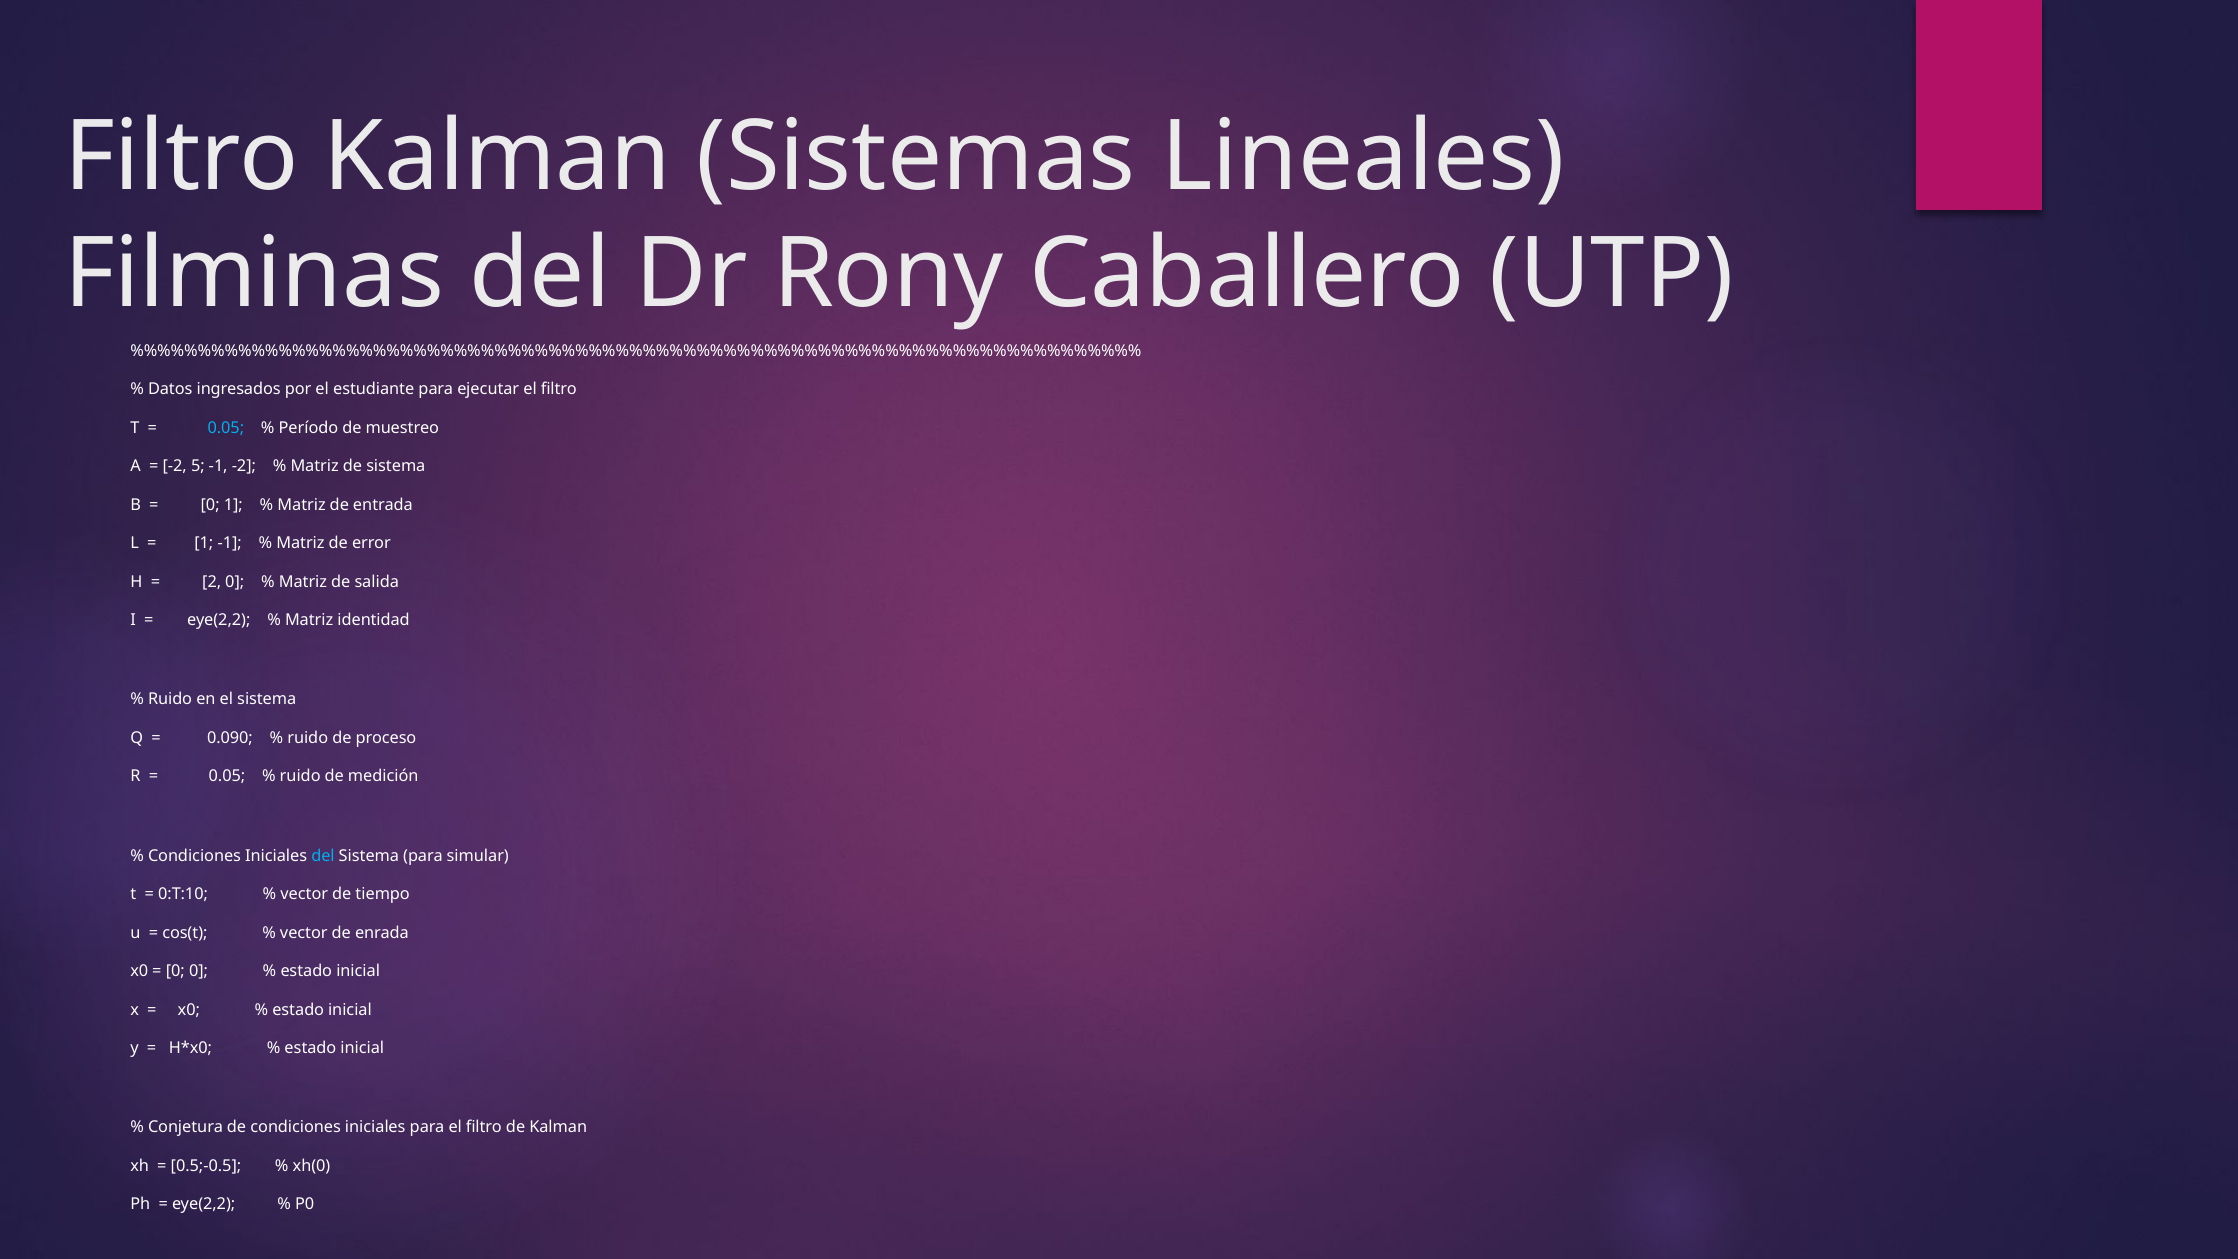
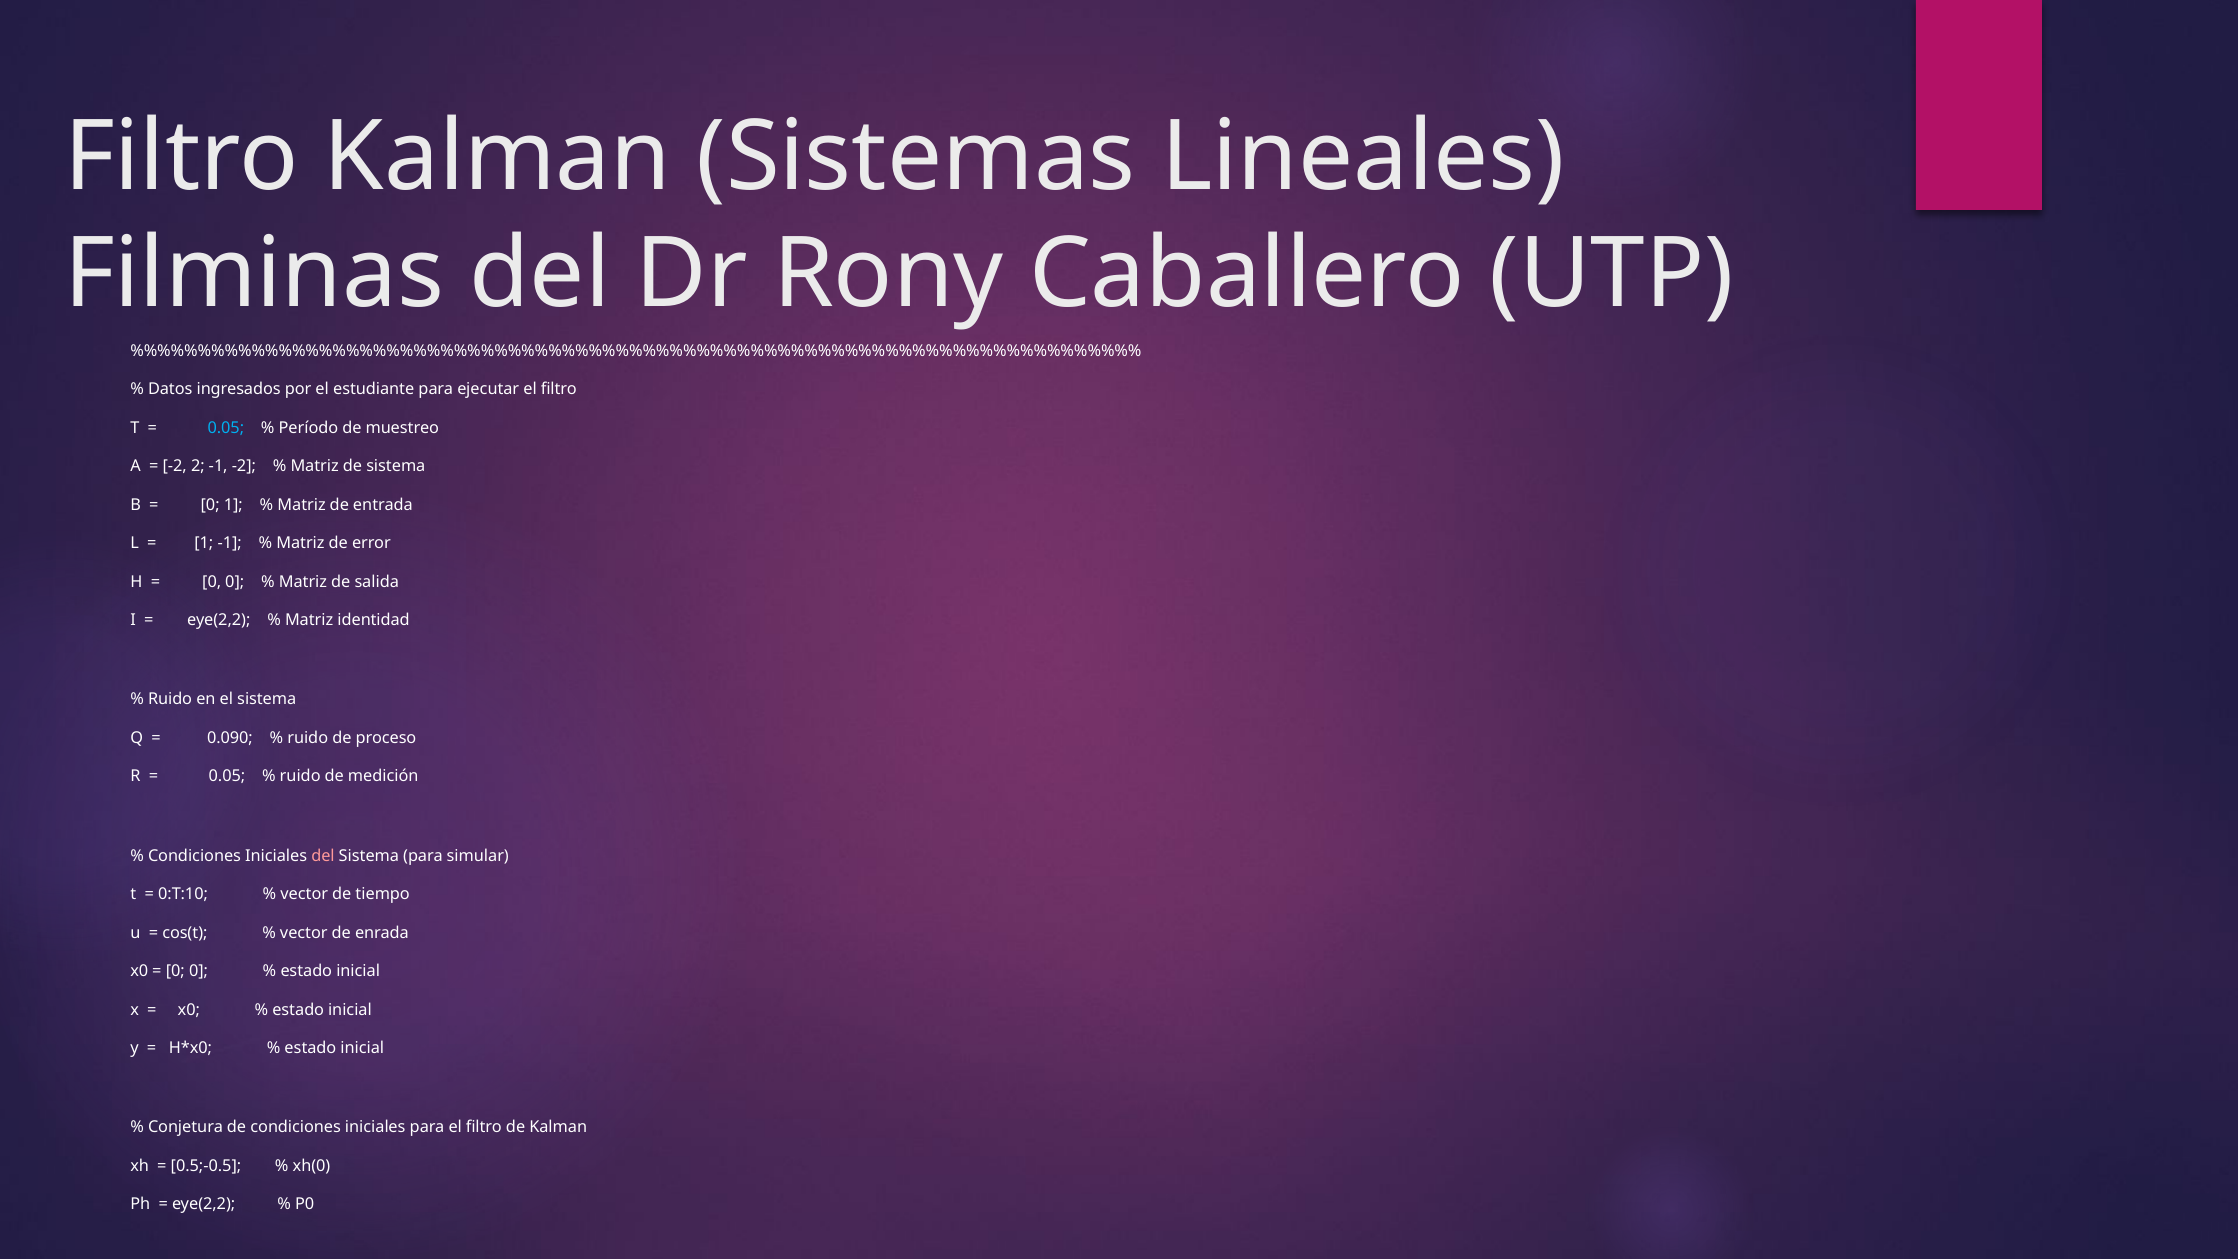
5: 5 -> 2 (198, 466)
2: 2 -> 0 (212, 582)
del colour: light blue -> pink (323, 856)
